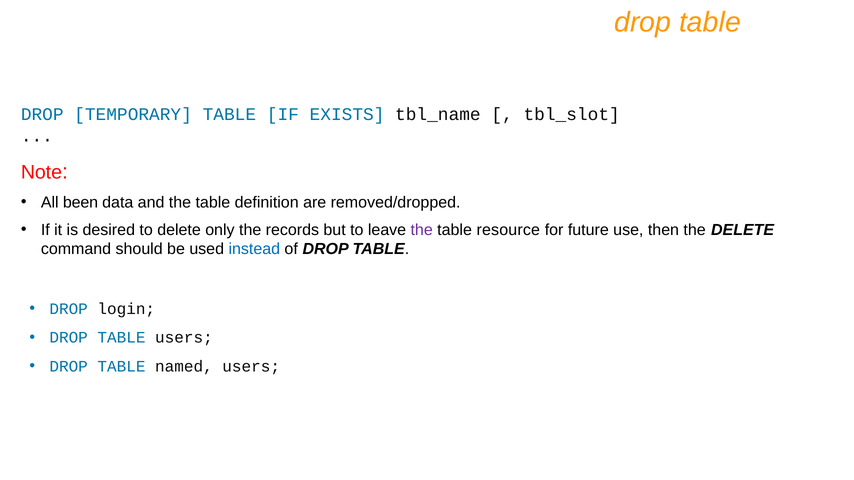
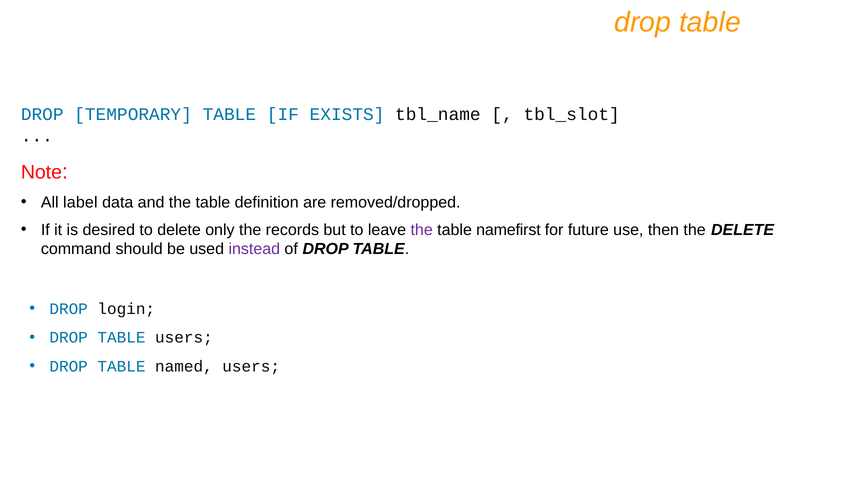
been: been -> label (80, 202)
resource: resource -> namefirst (508, 230)
instead colour: blue -> purple (254, 249)
